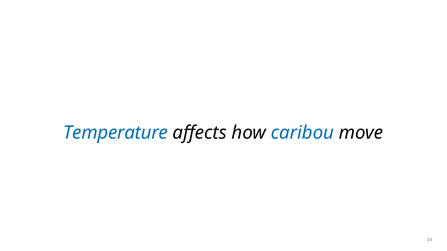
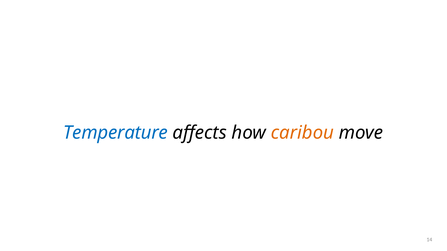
caribou colour: blue -> orange (302, 133)
